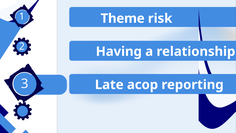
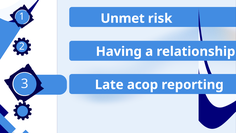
Theme: Theme -> Unmet (123, 18)
